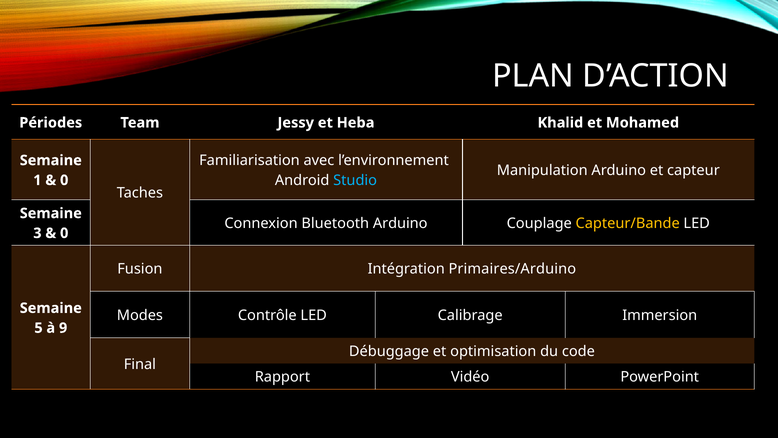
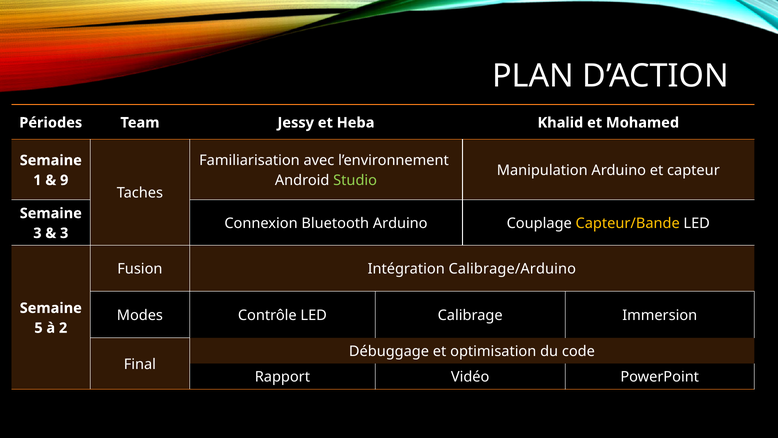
Studio colour: light blue -> light green (355, 180)
0: 0 -> 9 (64, 180)
0: 0 -> 3 (64, 233)
Primaires/Arduino: Primaires/Arduino -> Calibrage/Arduino (512, 269)
9: 9 -> 2 (63, 328)
